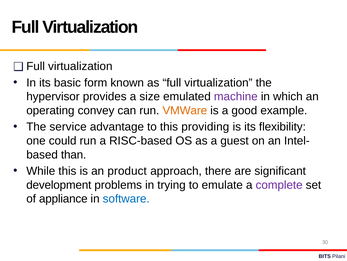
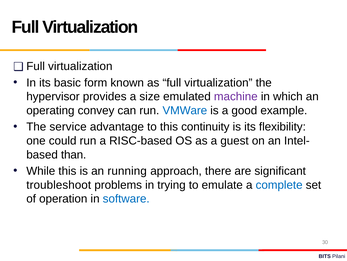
VMWare colour: orange -> blue (185, 110)
providing: providing -> continuity (205, 126)
product: product -> running (127, 171)
development: development -> troubleshoot (59, 184)
complete colour: purple -> blue (279, 184)
appliance: appliance -> operation (63, 198)
